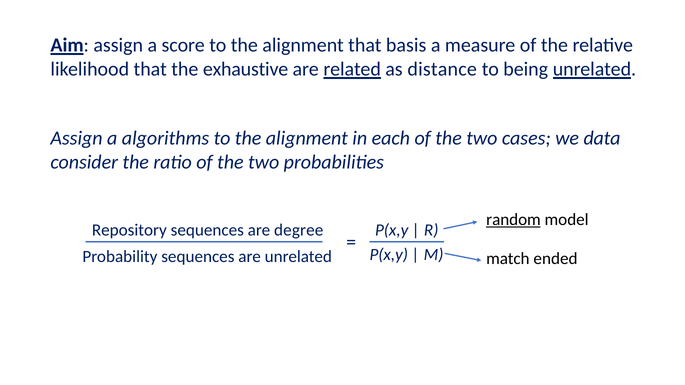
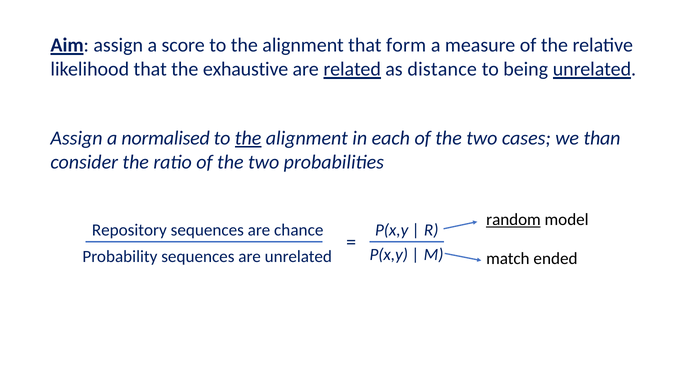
basis: basis -> form (406, 45)
algorithms: algorithms -> normalised (166, 138)
the underline: none -> present (248, 138)
data: data -> than (602, 138)
degree: degree -> chance (299, 230)
